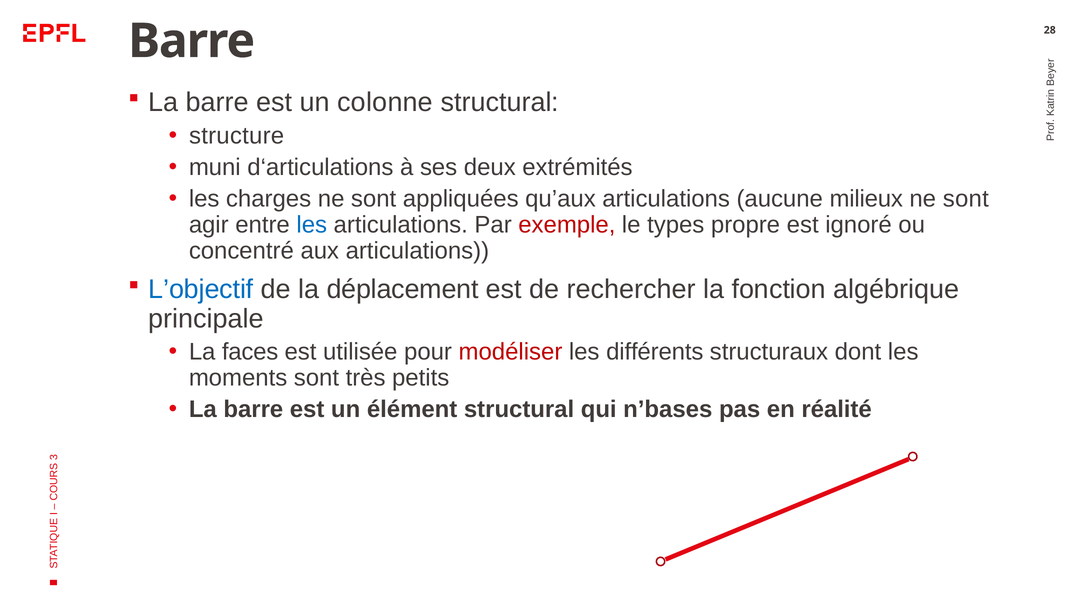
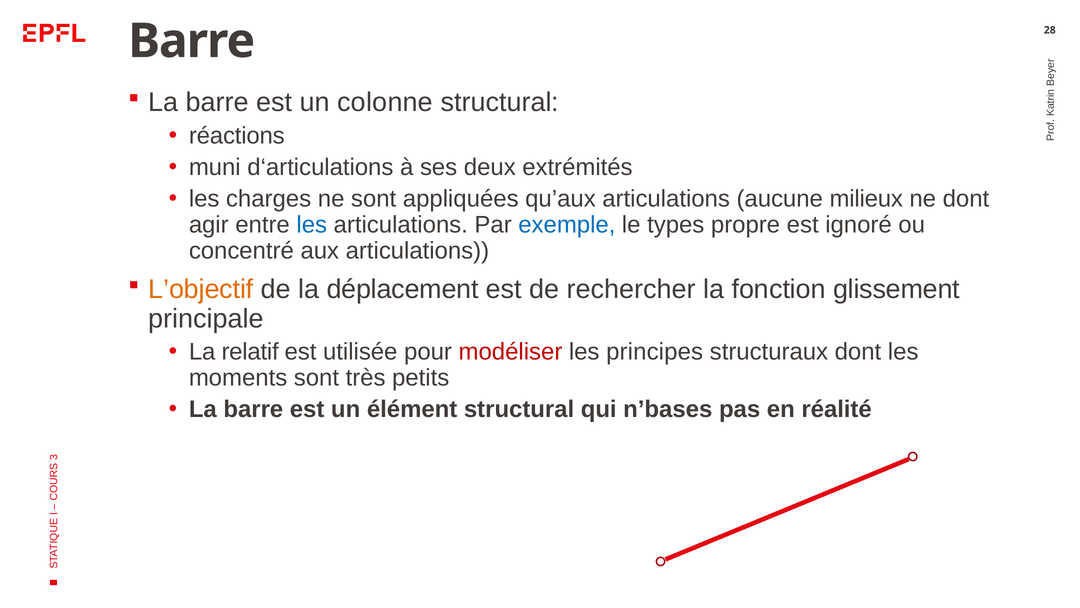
structure: structure -> réactions (237, 136)
sont: sont -> dont (966, 199)
exemple colour: red -> blue (567, 224)
L’objectif colour: blue -> orange (201, 289)
algébrique: algébrique -> glissement (896, 289)
faces: faces -> relatif (250, 352)
différents: différents -> principes (655, 352)
